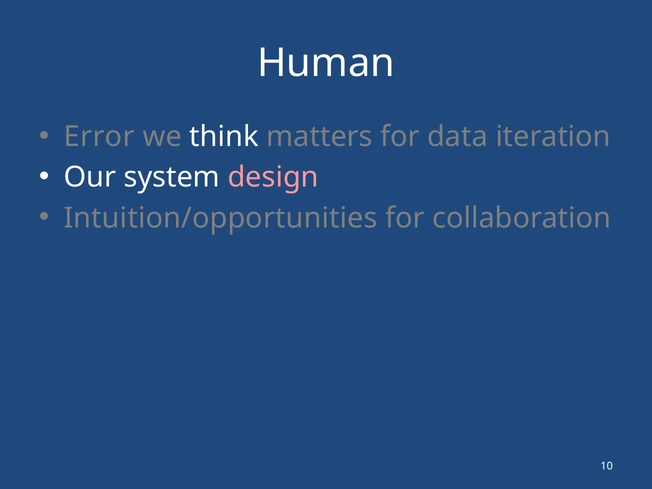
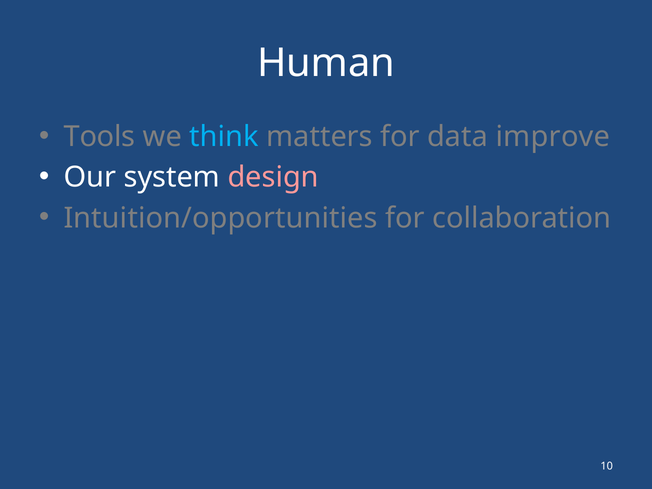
Error: Error -> Tools (99, 137)
think colour: white -> light blue (224, 137)
iteration: iteration -> improve (553, 137)
